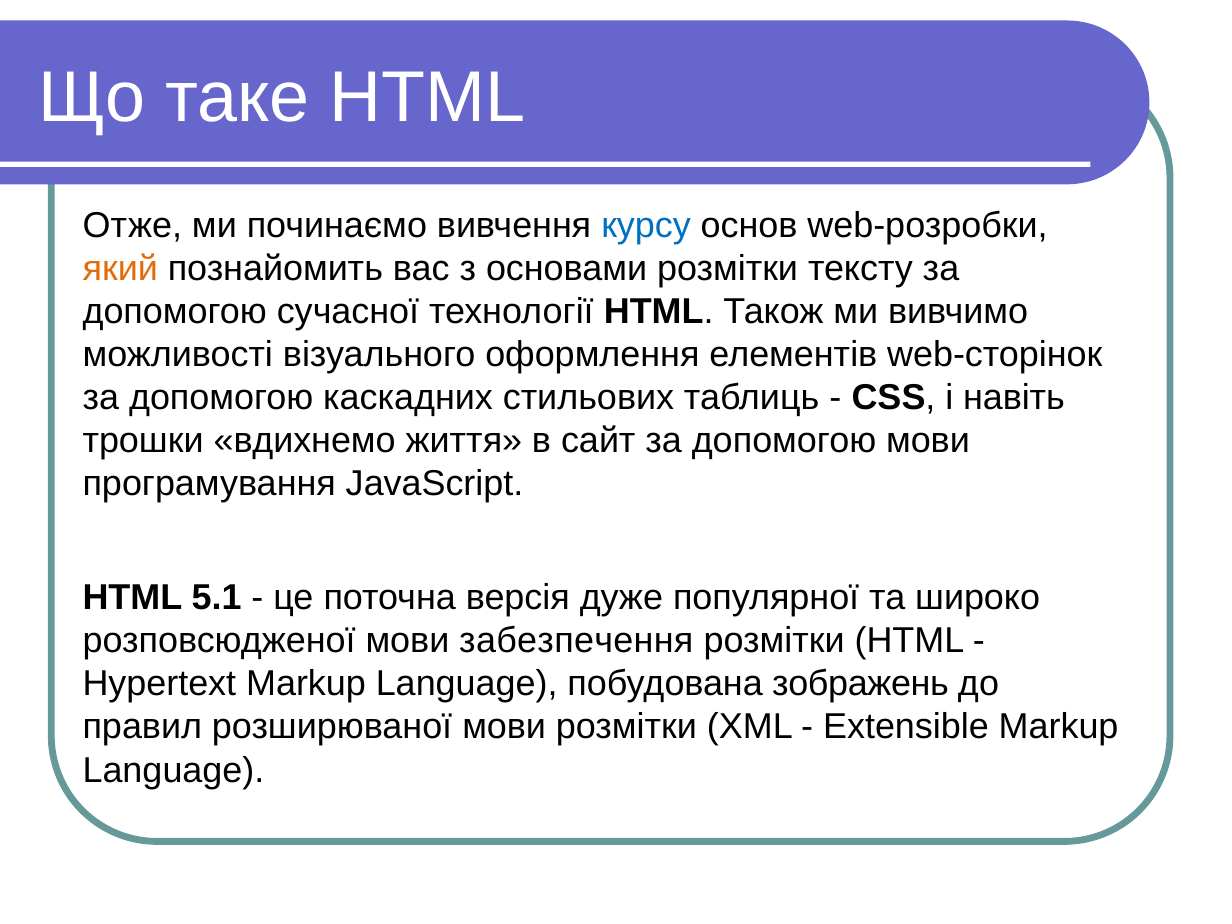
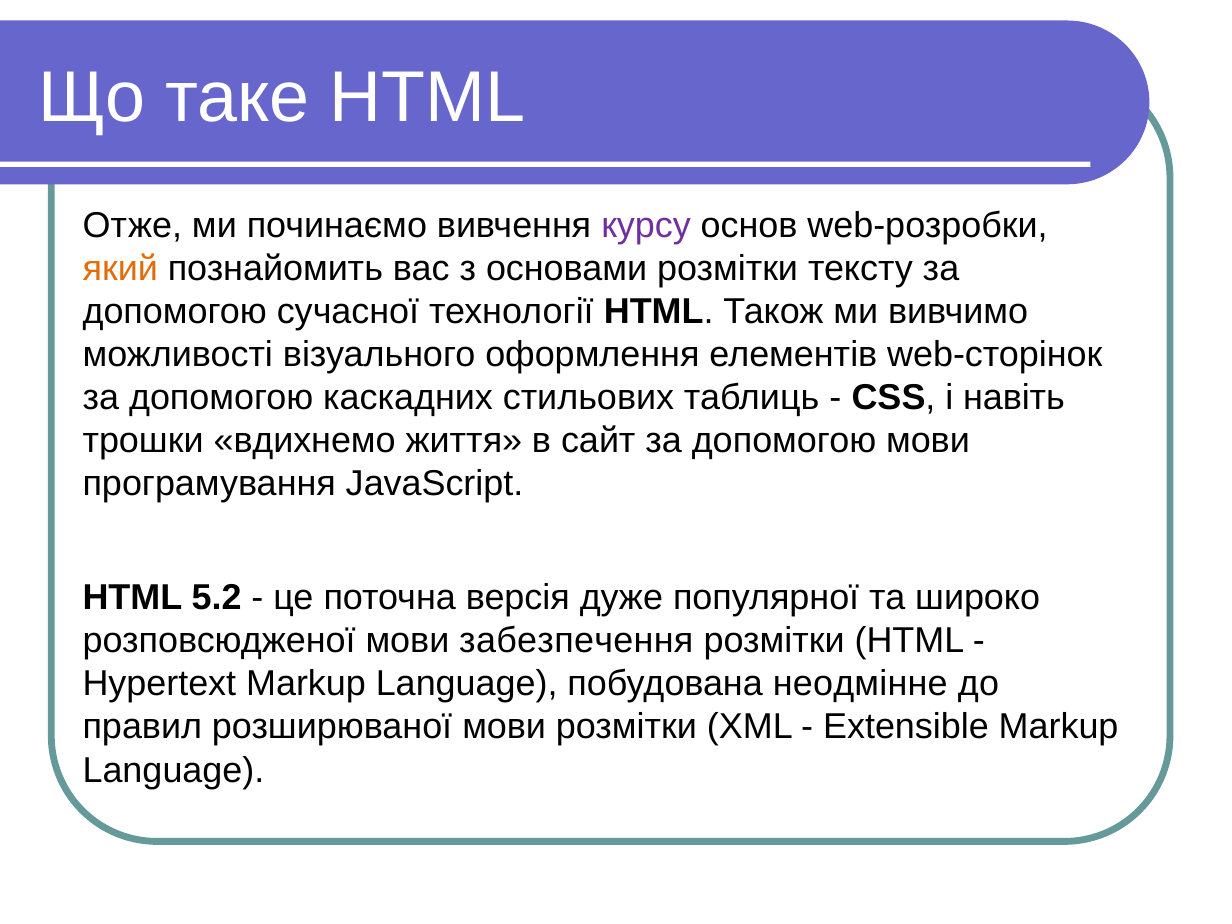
курсу colour: blue -> purple (646, 225)
5.1: 5.1 -> 5.2 (217, 598)
зображень: зображень -> неодмінне (860, 684)
